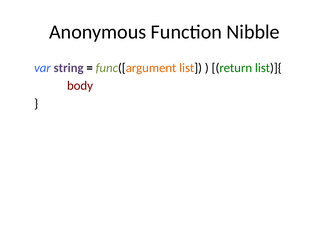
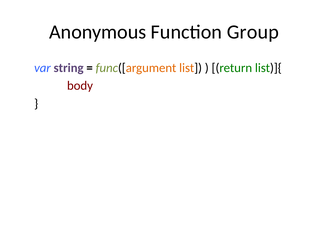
Nibble: Nibble -> Group (253, 32)
